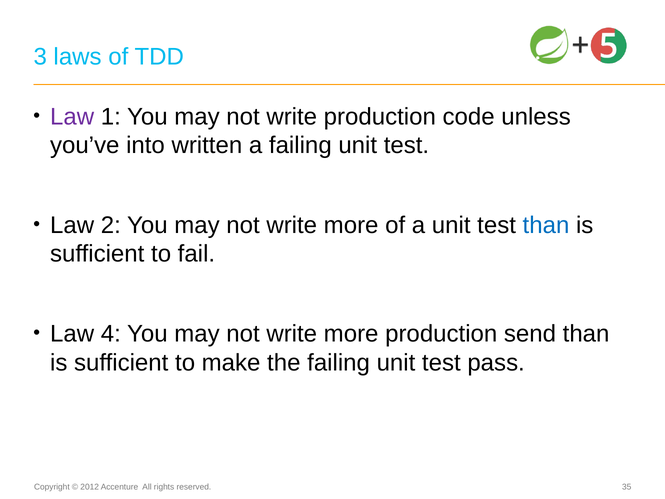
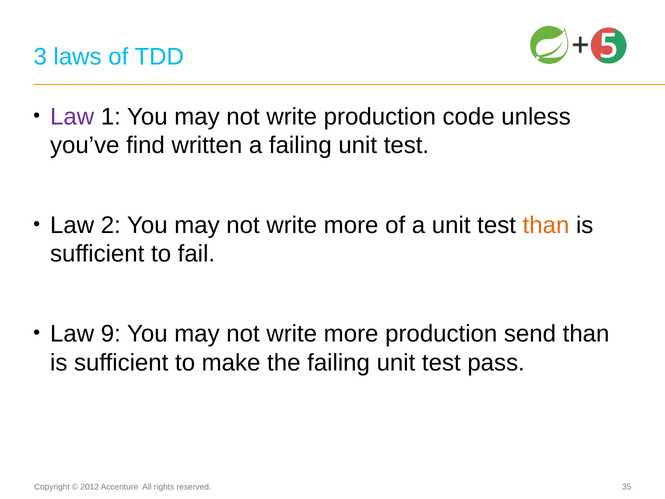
into: into -> find (145, 145)
than colour: blue -> orange (546, 225)
4: 4 -> 9 (111, 334)
